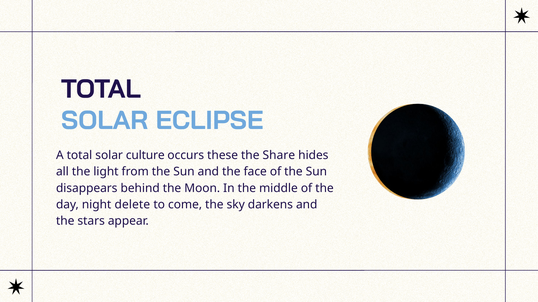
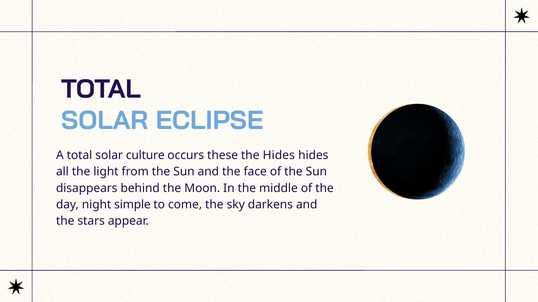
the Share: Share -> Hides (279, 156)
delete: delete -> simple (132, 205)
